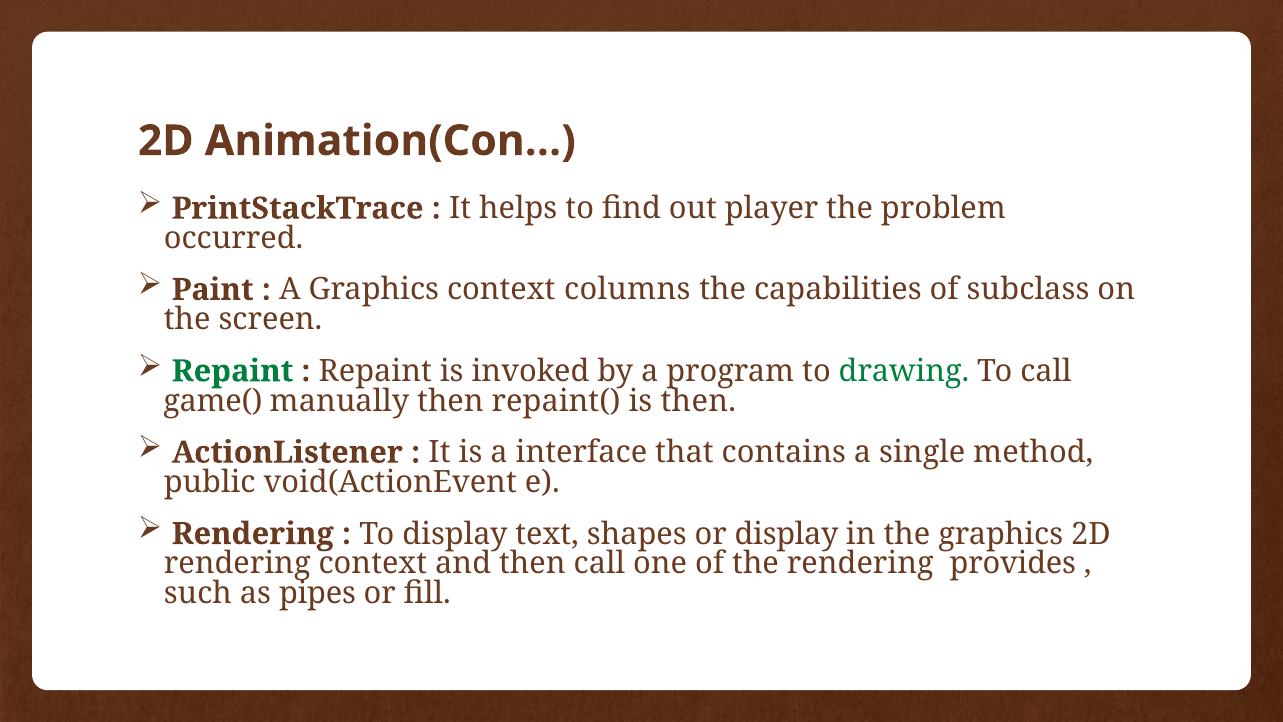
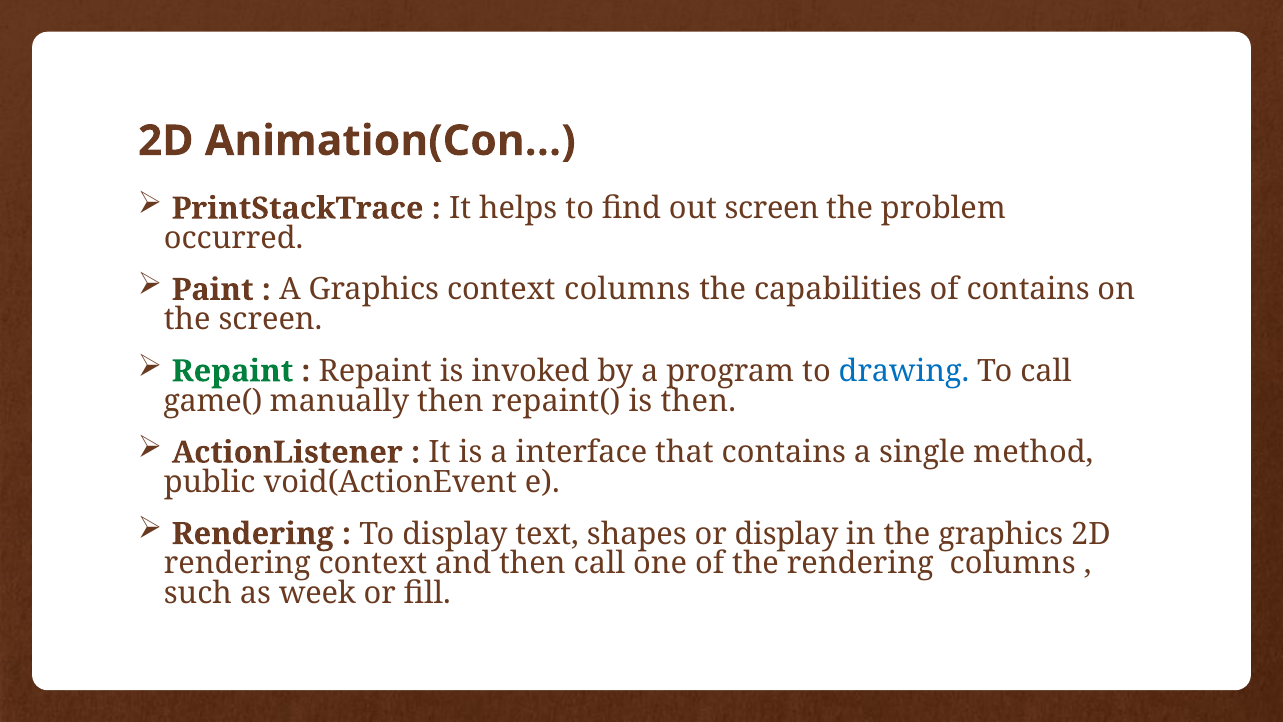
out player: player -> screen (772, 208)
of subclass: subclass -> contains (1028, 290)
drawing colour: green -> blue (904, 371)
rendering provides: provides -> columns (1013, 564)
pipes: pipes -> week (317, 593)
